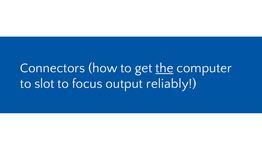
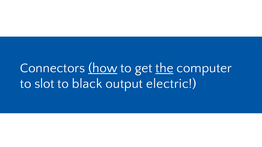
how underline: none -> present (103, 68)
focus: focus -> black (87, 84)
reliably: reliably -> electric (171, 84)
